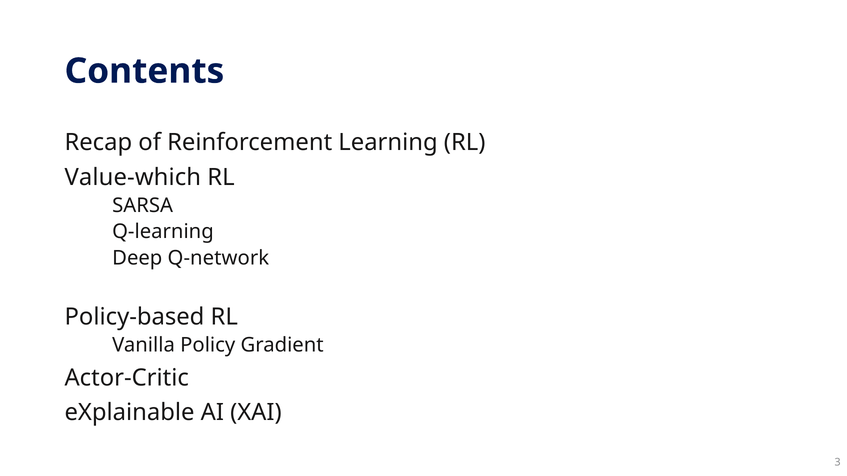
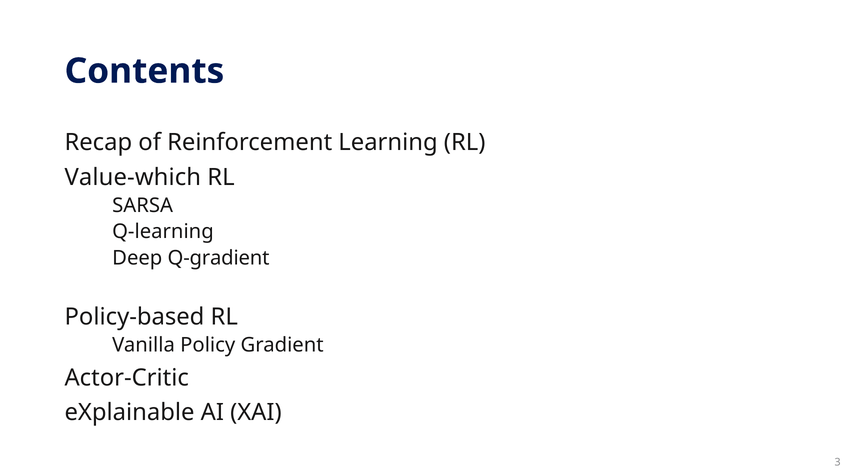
Q-network: Q-network -> Q-gradient (219, 258)
